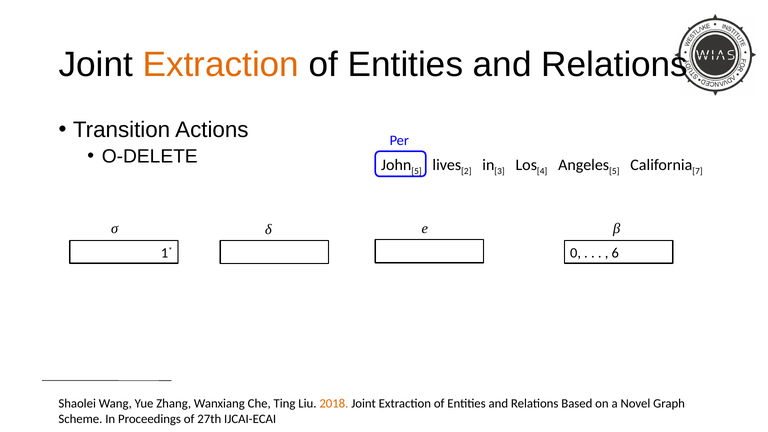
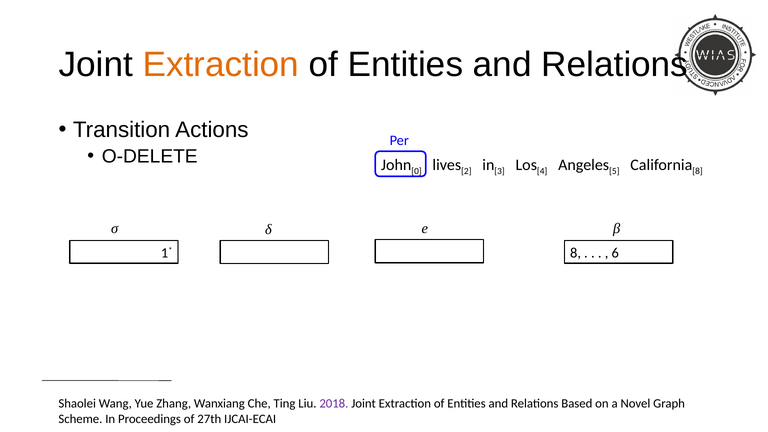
5: 5 -> 0 (416, 171)
7: 7 -> 8 (697, 171)
0: 0 -> 8 (576, 253)
2018 colour: orange -> purple (334, 404)
